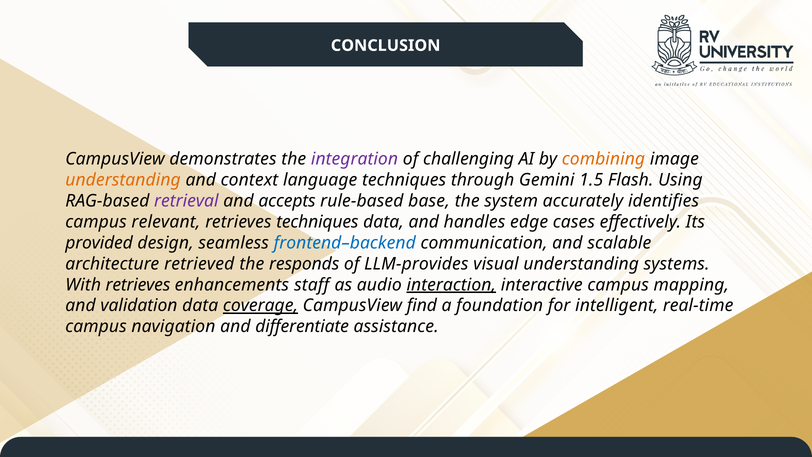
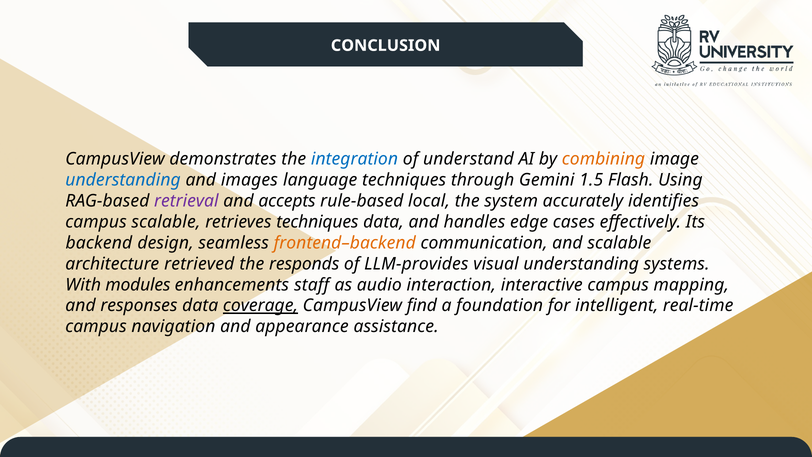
integration colour: purple -> blue (354, 159)
challenging: challenging -> understand (468, 159)
understanding colour: orange -> blue (123, 180)
context: context -> images (249, 180)
base: base -> local (429, 201)
campus relevant: relevant -> scalable (166, 222)
provided: provided -> backend (99, 243)
frontend–backend colour: blue -> orange (345, 243)
With retrieves: retrieves -> modules (138, 285)
interaction underline: present -> none (451, 285)
validation: validation -> responses (139, 306)
differentiate: differentiate -> appearance (302, 327)
